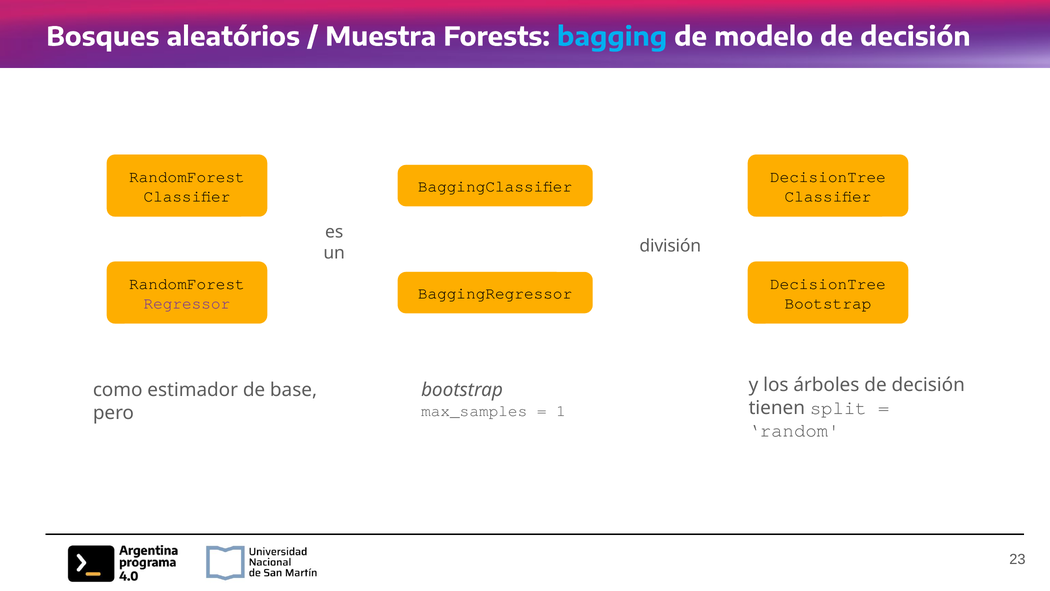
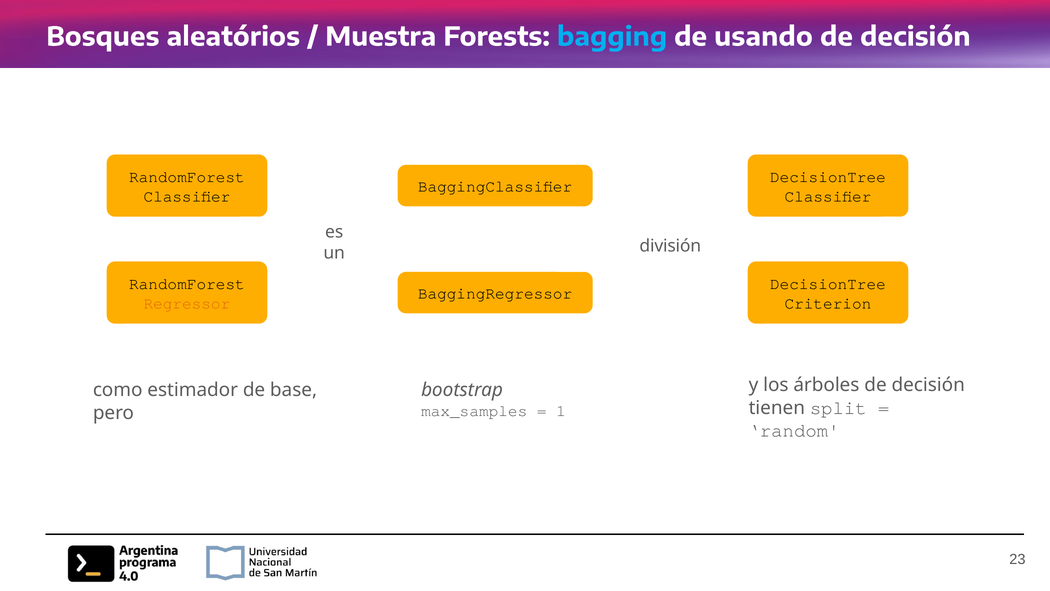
modelo: modelo -> usando (764, 37)
Regressor colour: purple -> orange (187, 303)
Bootstrap: Bootstrap -> Criterion (828, 303)
